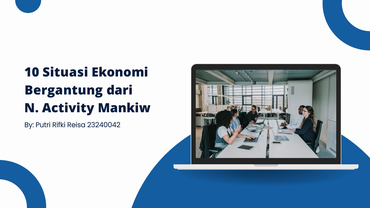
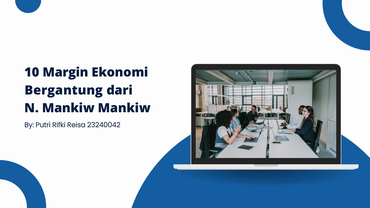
Situasi: Situasi -> Margin (66, 73)
N Activity: Activity -> Mankiw (68, 108)
